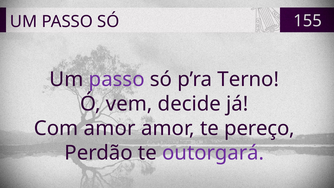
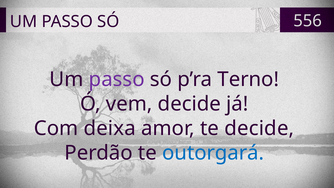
155: 155 -> 556 (308, 21)
Com amor: amor -> deixa (110, 128)
te pereço: pereço -> decide (259, 128)
outorgará colour: purple -> blue (213, 153)
